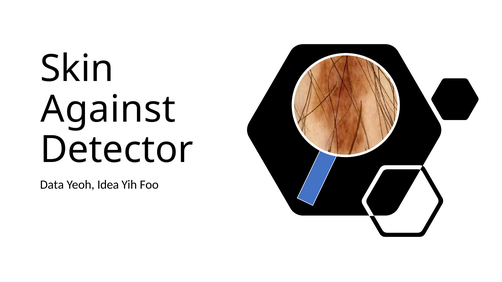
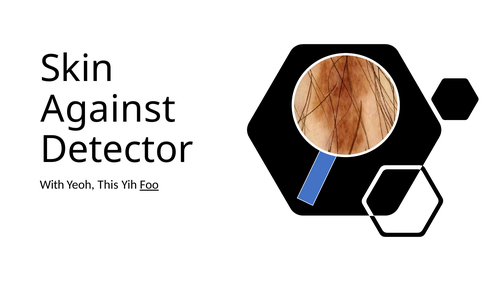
Data: Data -> With (52, 185)
Idea: Idea -> This (108, 185)
Foo underline: none -> present (149, 185)
